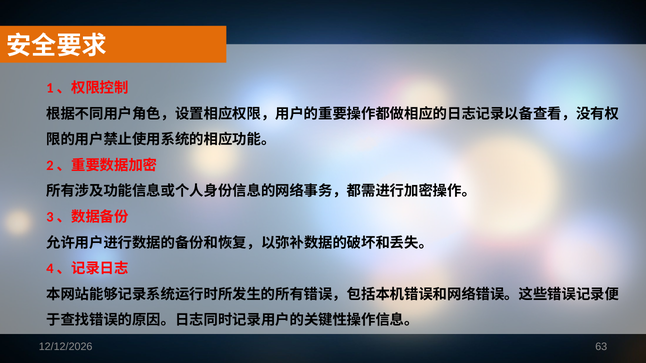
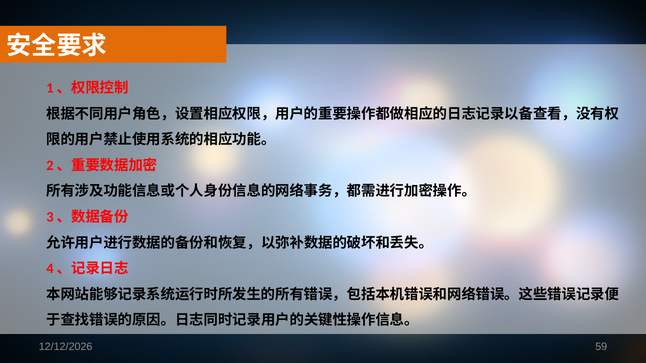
63: 63 -> 59 (601, 347)
